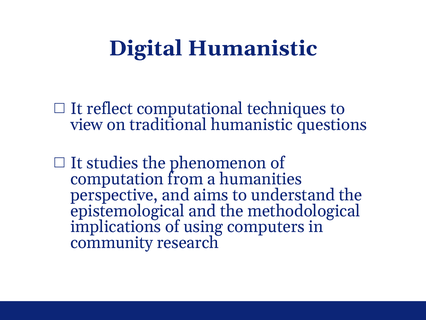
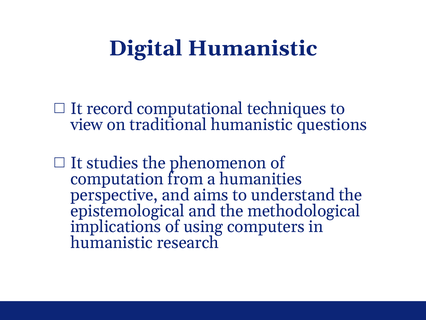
reflect: reflect -> record (110, 108)
community: community -> humanistic (112, 242)
